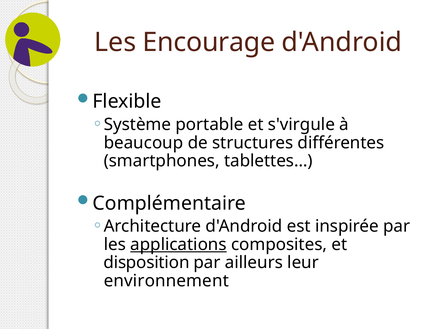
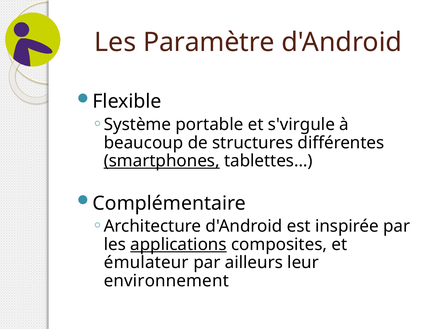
Encourage: Encourage -> Paramètre (209, 42)
smartphones underline: none -> present (162, 161)
disposition: disposition -> émulateur (146, 262)
